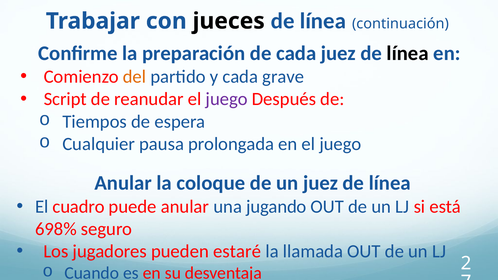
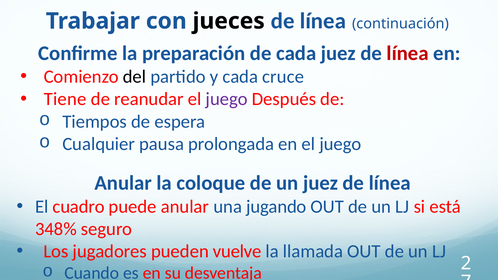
línea colour: black -> red (408, 53)
del colour: orange -> black (135, 77)
grave: grave -> cruce (283, 77)
Script: Script -> Tiene (65, 99)
698%: 698% -> 348% (56, 229)
estaré: estaré -> vuelve (237, 252)
